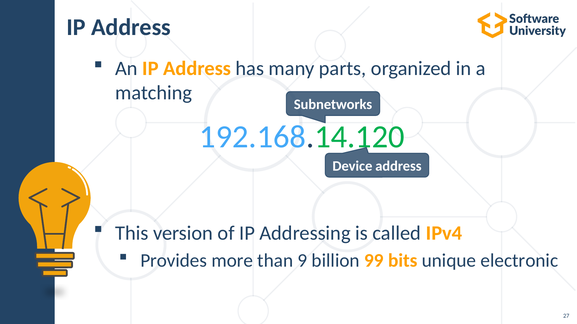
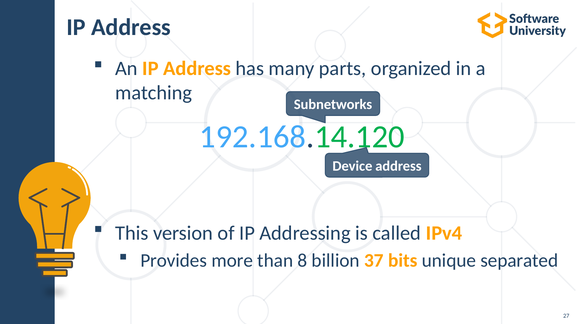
9: 9 -> 8 (302, 261)
99: 99 -> 37 (374, 261)
electronic: electronic -> separated (519, 261)
